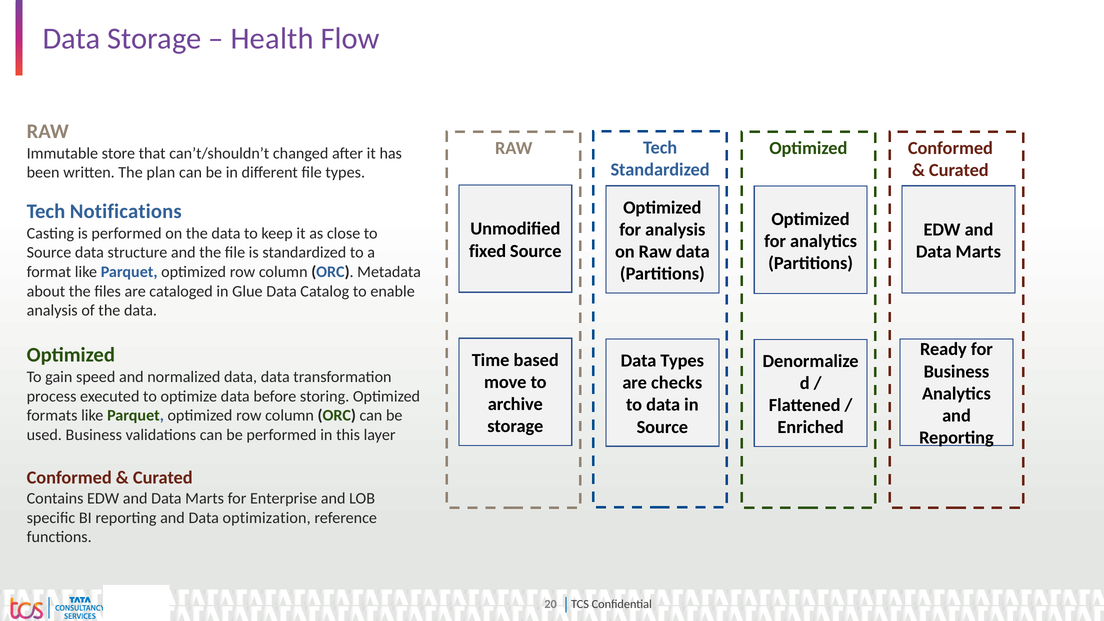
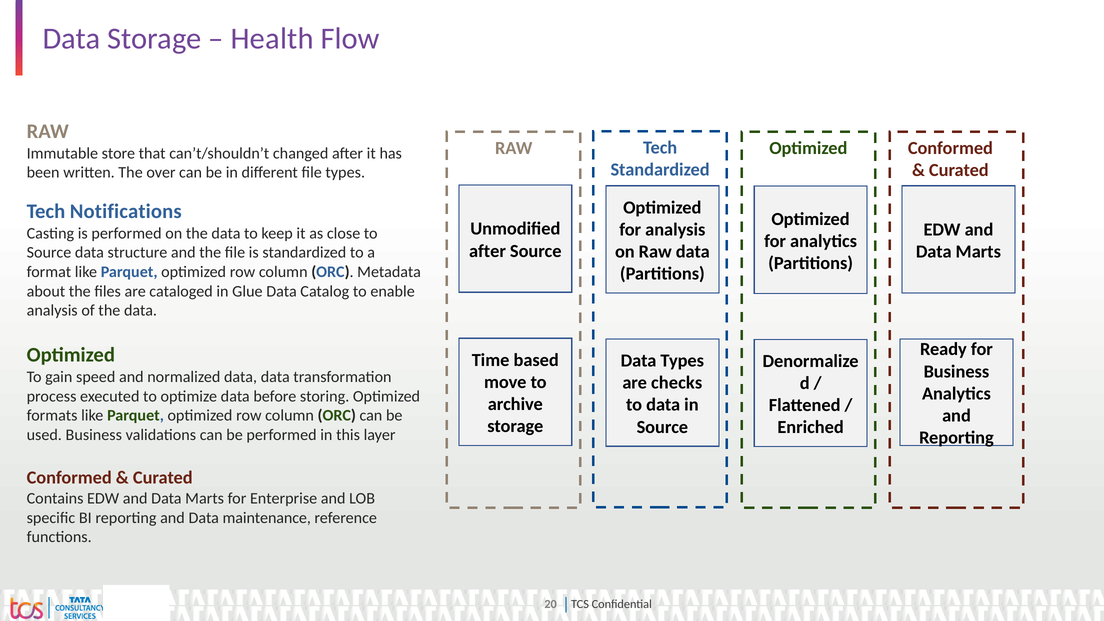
plan: plan -> over (161, 173)
fixed: fixed -> after (487, 251)
optimization: optimization -> maintenance (267, 518)
